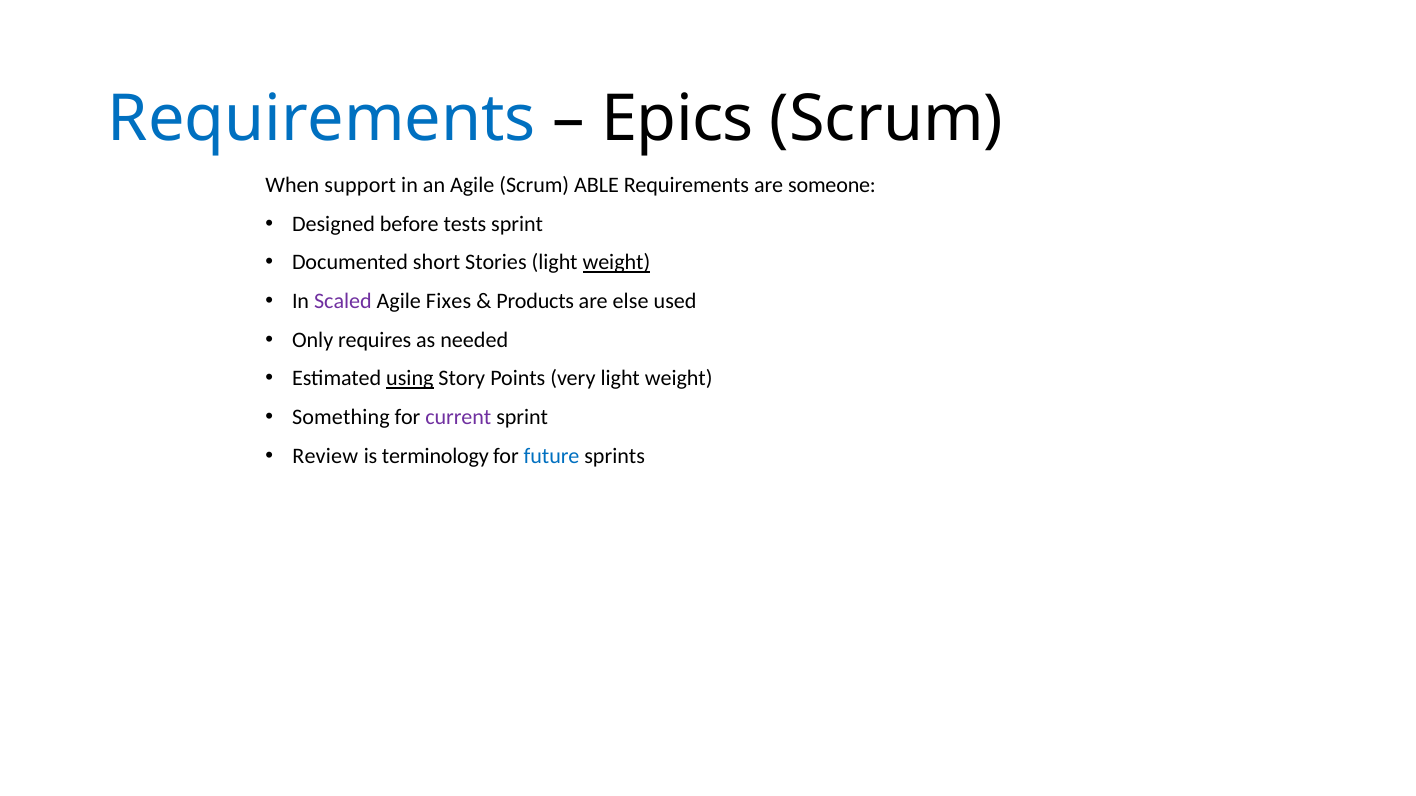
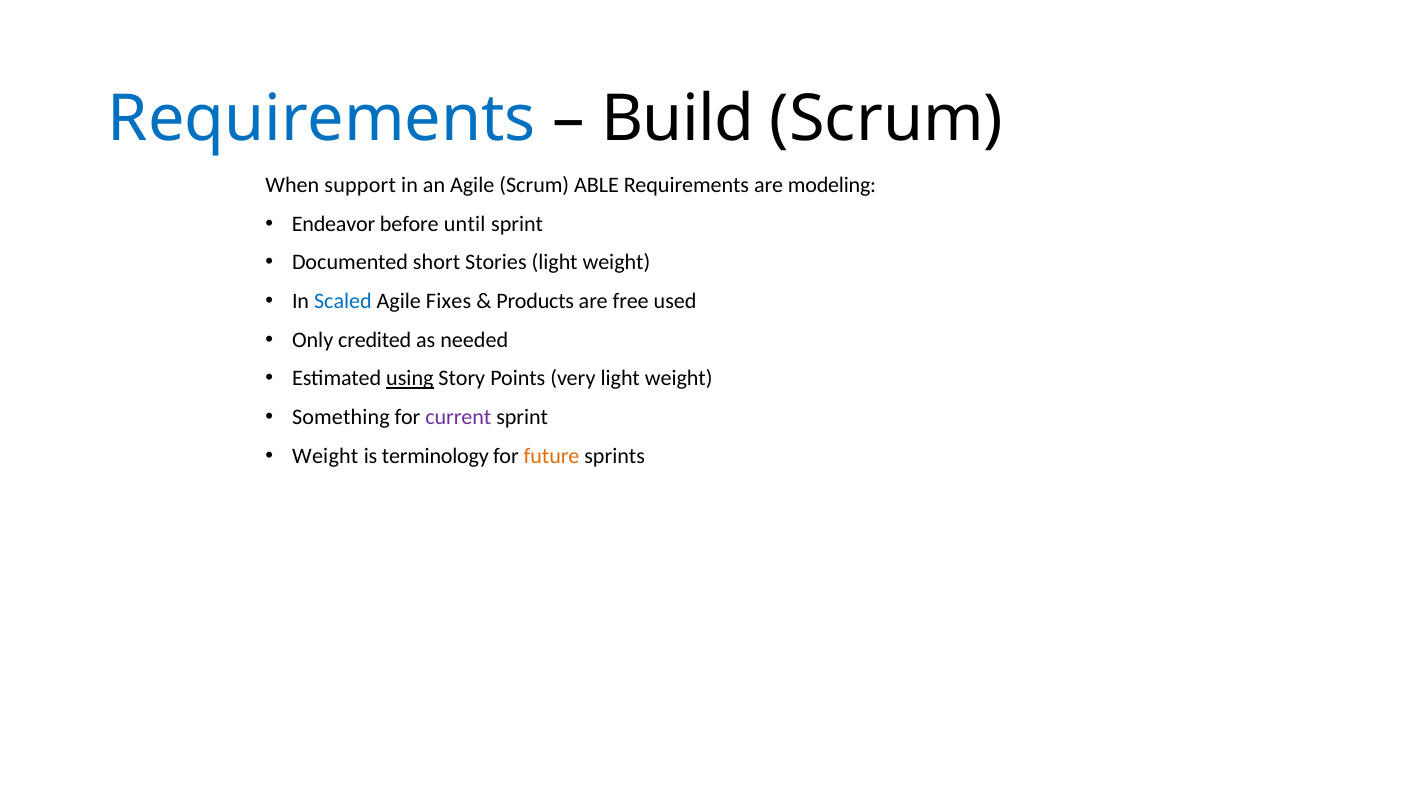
Epics: Epics -> Build (678, 119)
someone: someone -> modeling (832, 185)
Designed: Designed -> Endeavor (334, 224)
tests: tests -> until (465, 224)
weight underline: present -> none (616, 263)
Scaled colour: purple -> blue (343, 301)
else: else -> free (631, 301)
requires: requires -> credited (375, 340)
Review: Review -> Weight (325, 456)
future colour: blue -> orange (552, 456)
